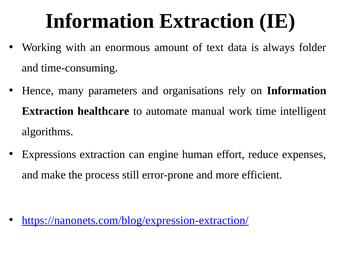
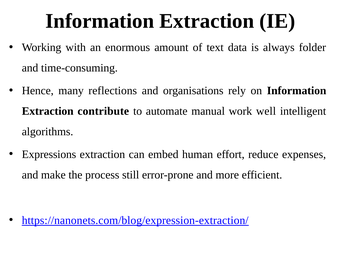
parameters: parameters -> reflections (113, 91)
healthcare: healthcare -> contribute (103, 111)
time: time -> well (266, 111)
engine: engine -> embed (163, 154)
